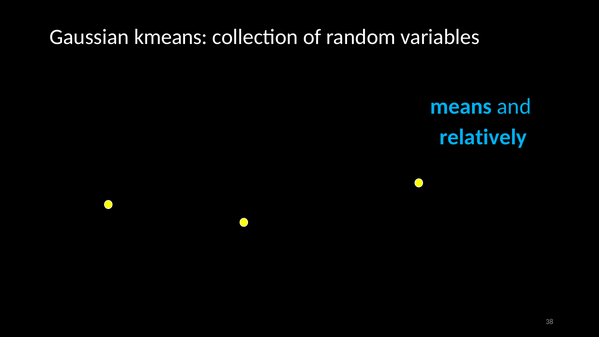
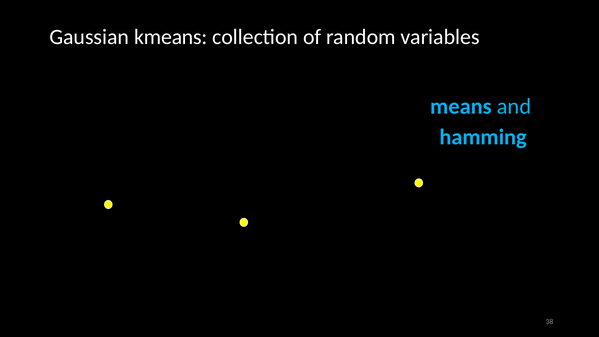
relatively: relatively -> hamming (483, 137)
